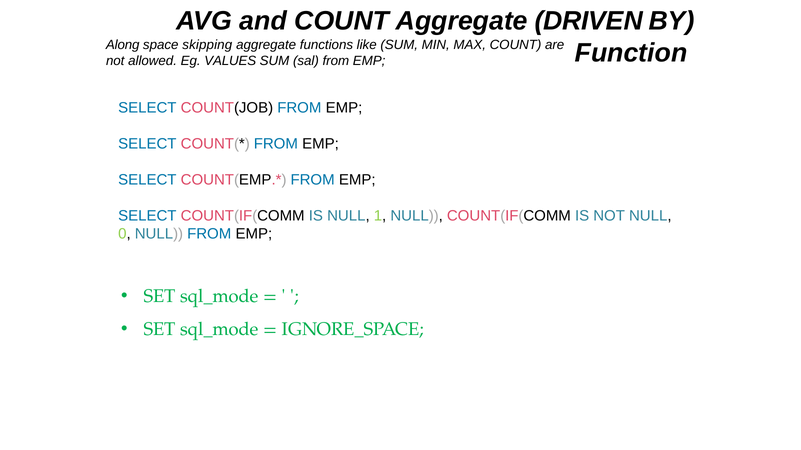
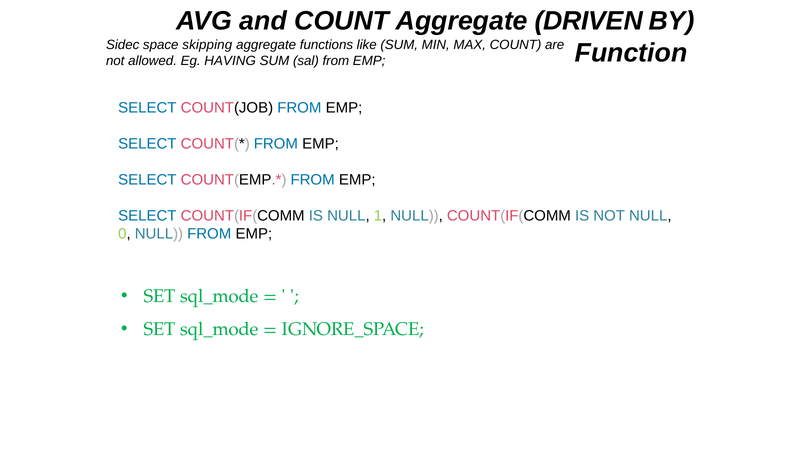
Along: Along -> Sidec (123, 45)
VALUES: VALUES -> HAVING (230, 61)
